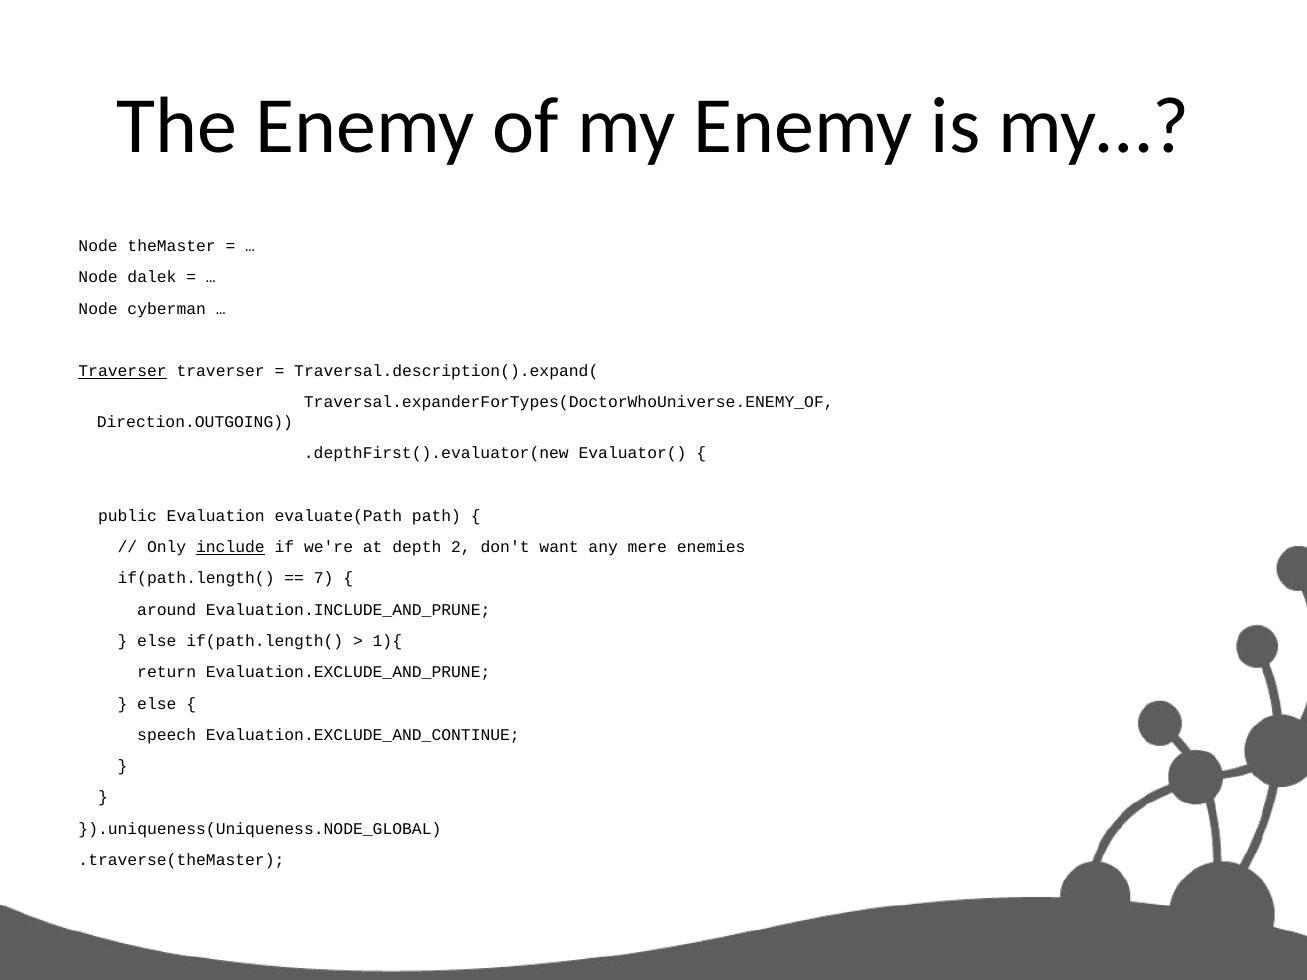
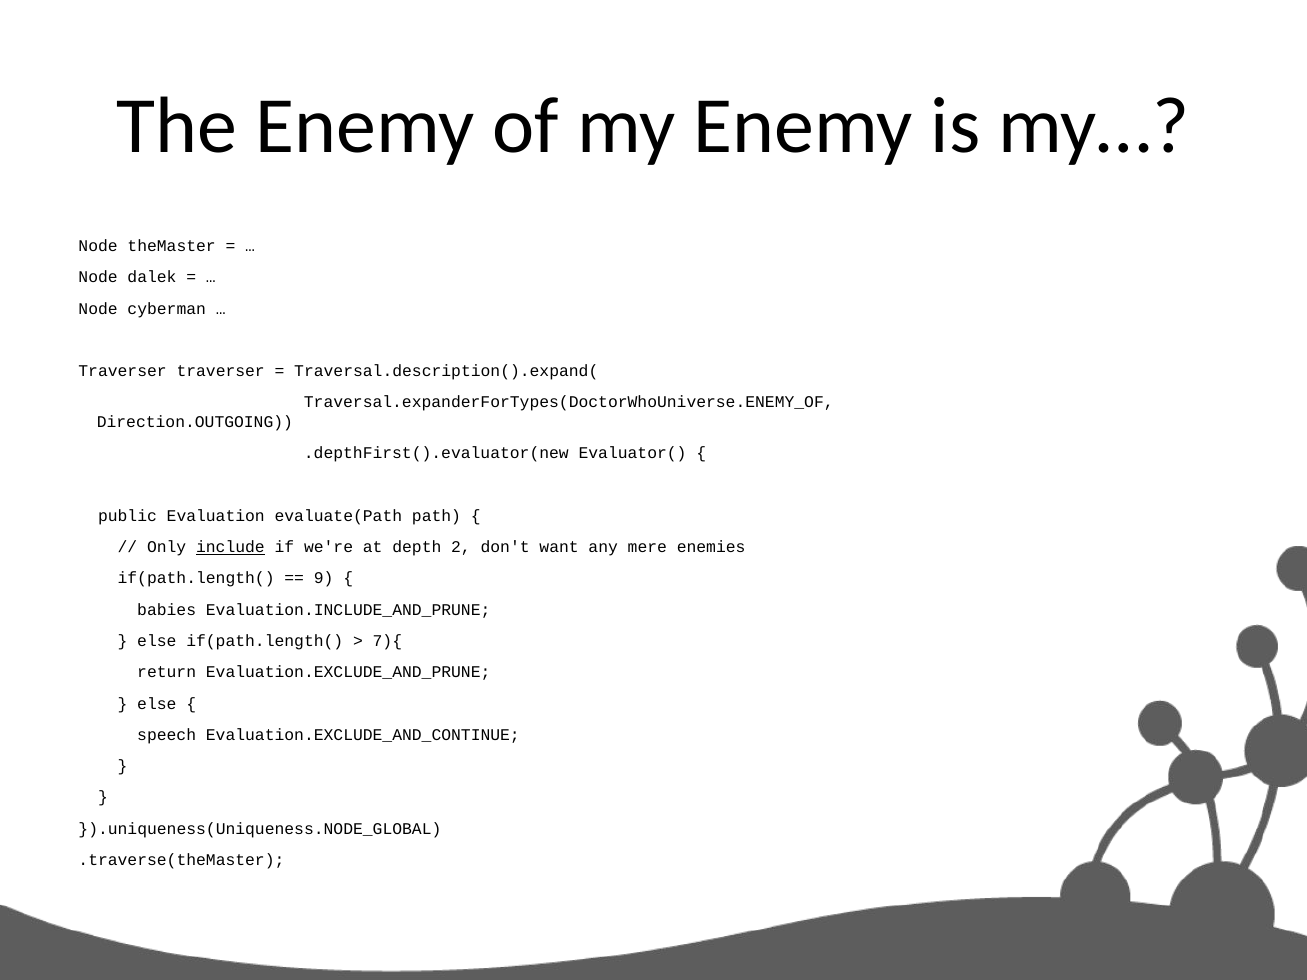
Traverser underline: present -> none (123, 371)
7: 7 -> 9 (324, 579)
around: around -> babies (167, 610)
1){: 1){ -> 7){ (387, 641)
